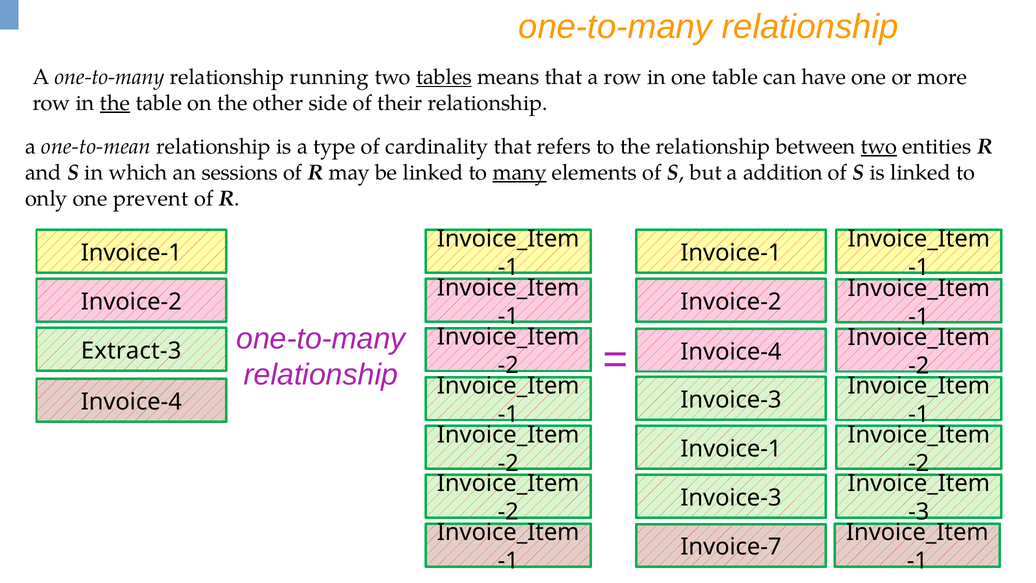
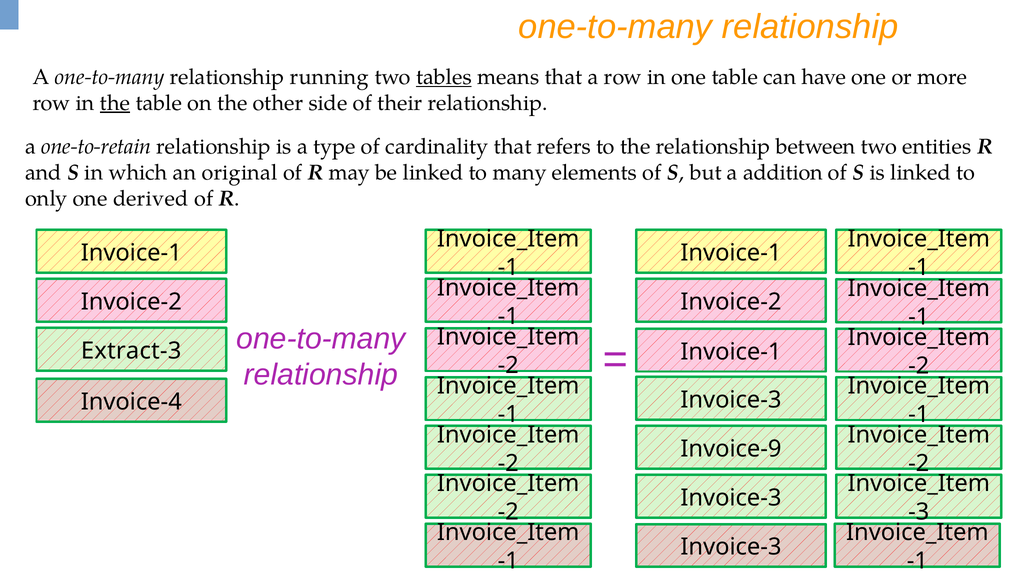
one-to-mean: one-to-mean -> one-to-retain (96, 146)
two underline: present -> none (879, 146)
sessions: sessions -> original (240, 172)
many underline: present -> none (520, 172)
prevent: prevent -> derived (151, 198)
Invoice-4: Invoice-4 -> Invoice-1 (731, 352)
Invoice-1: Invoice-1 -> Invoice-9 (731, 449)
Invoice-7: Invoice-7 -> Invoice-3 (731, 547)
